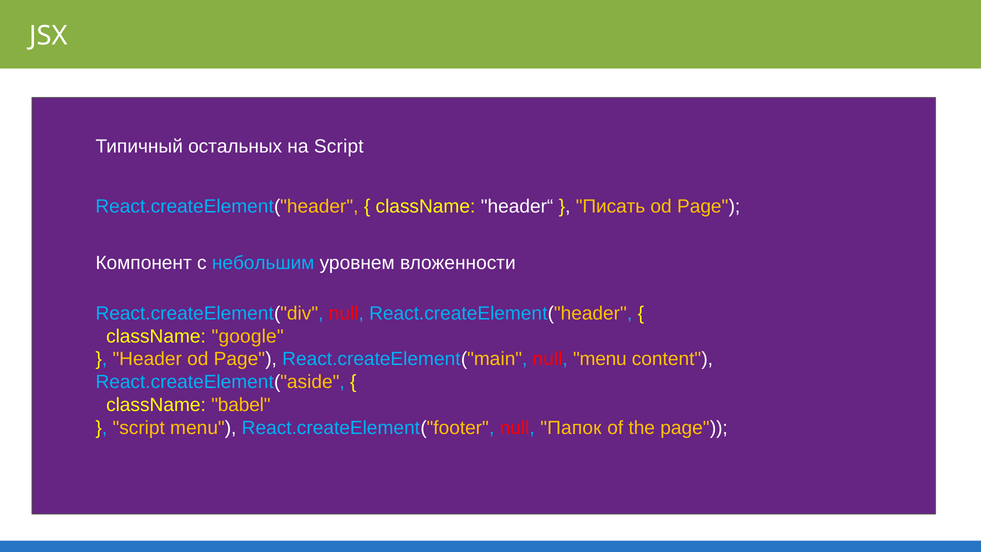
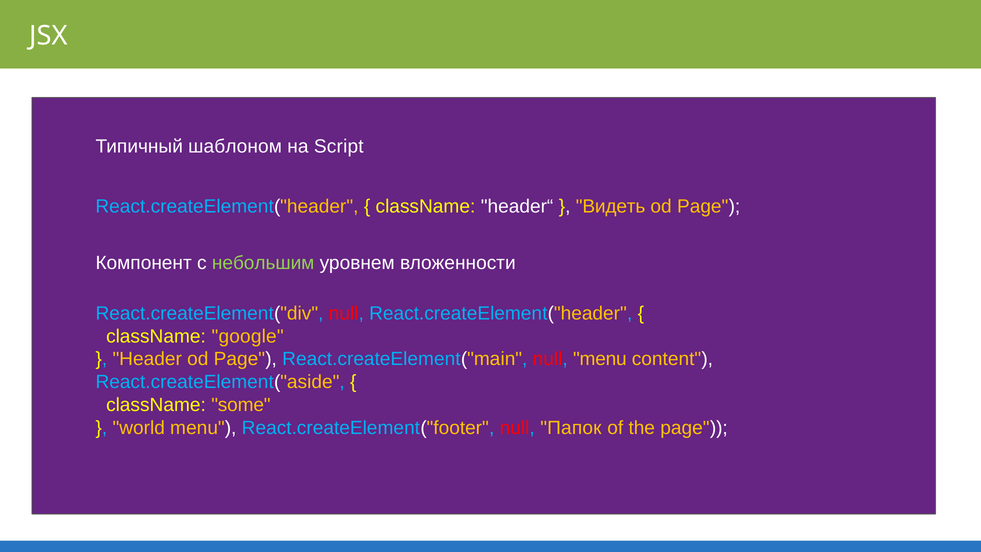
остальных: остальных -> шаблоном (235, 146)
Писать: Писать -> Видеть (611, 207)
небольшим colour: light blue -> light green (263, 263)
babel: babel -> some (241, 405)
script: script -> world (139, 428)
